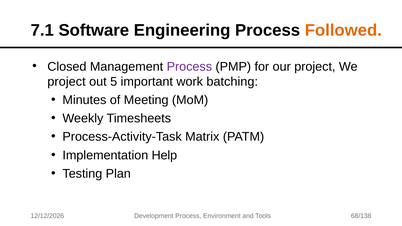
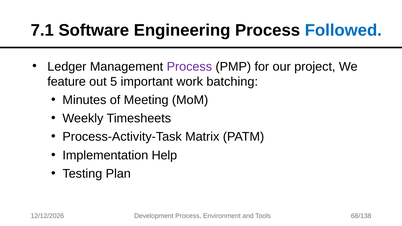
Followed colour: orange -> blue (343, 30)
Closed: Closed -> Ledger (67, 67)
project: project -> feature (67, 82)
